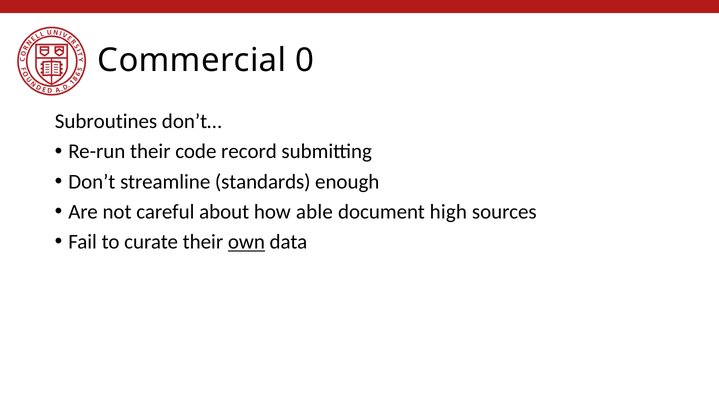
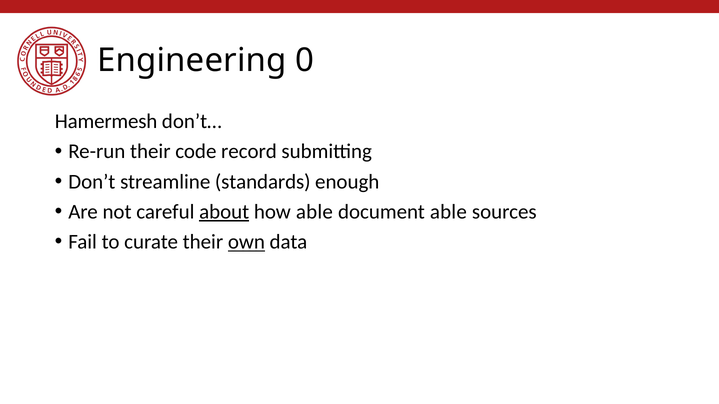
Commercial: Commercial -> Engineering (192, 60)
Subroutines: Subroutines -> Hamermesh (106, 122)
about underline: none -> present (224, 212)
document high: high -> able (448, 212)
